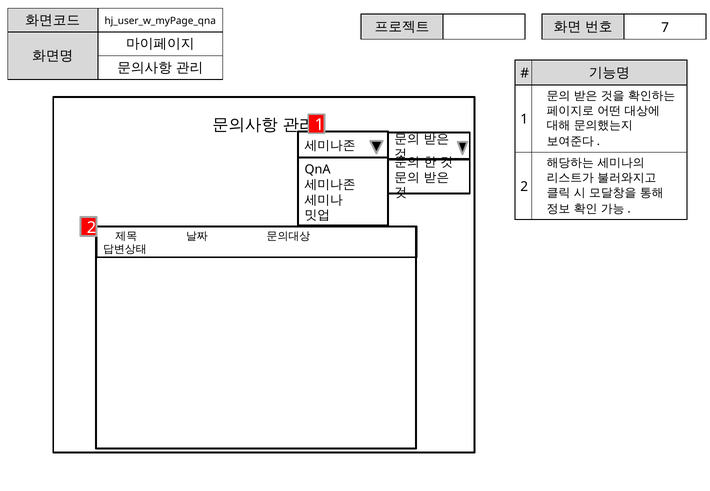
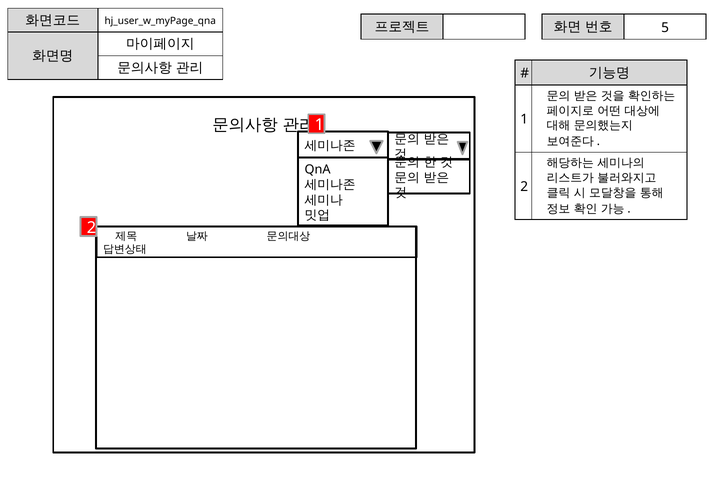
7: 7 -> 5 (665, 28)
